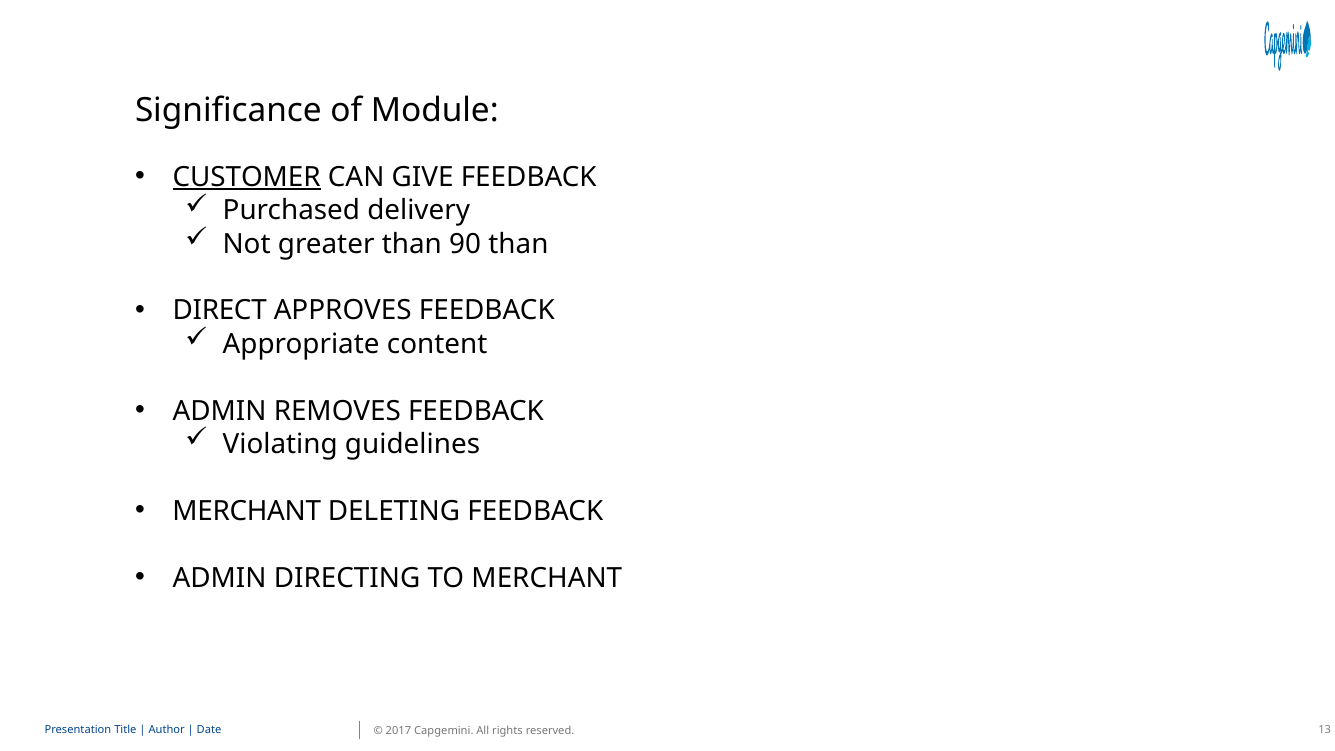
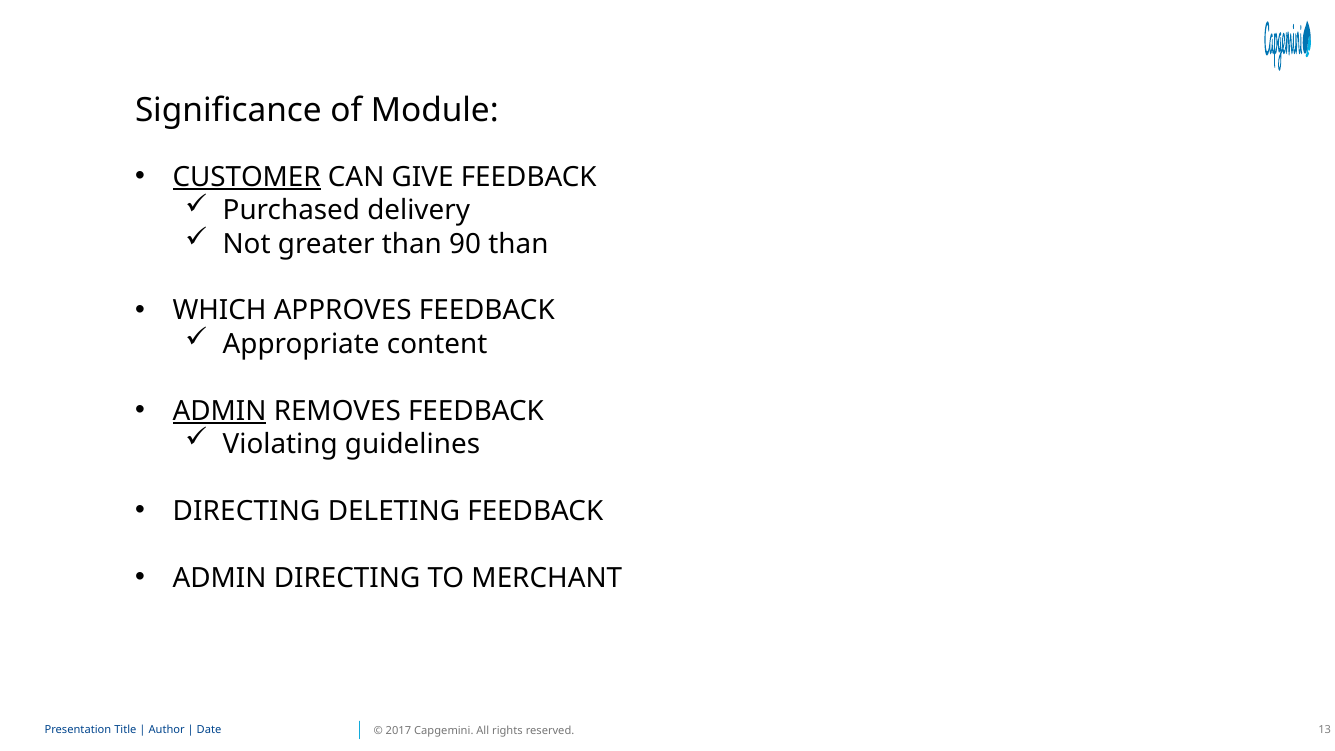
DIRECT: DIRECT -> WHICH (220, 311)
ADMIN underline: none -> present (220, 411)
MERCHANT: MERCHANT -> DIRECTING (246, 511)
